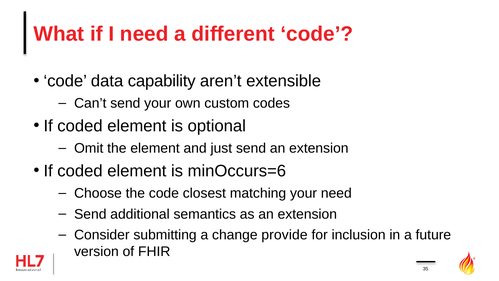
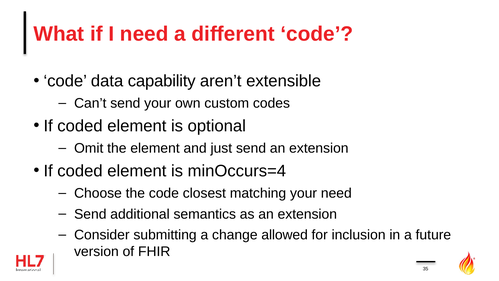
minOccurs=6: minOccurs=6 -> minOccurs=4 (237, 171)
provide: provide -> allowed (285, 235)
